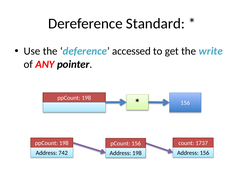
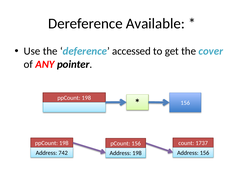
Standard: Standard -> Available (155, 24)
write: write -> cover (211, 51)
